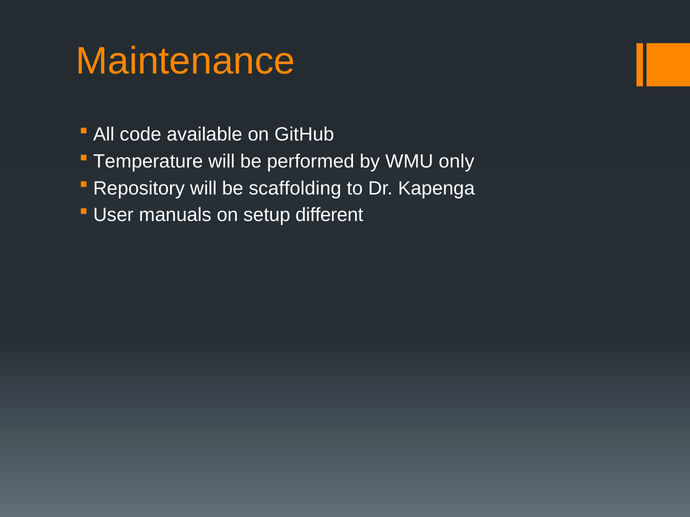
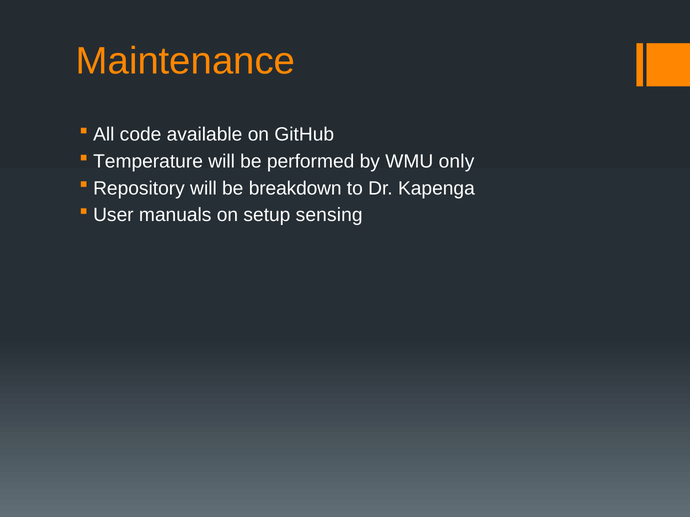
scaffolding: scaffolding -> breakdown (295, 188)
different: different -> sensing (329, 215)
